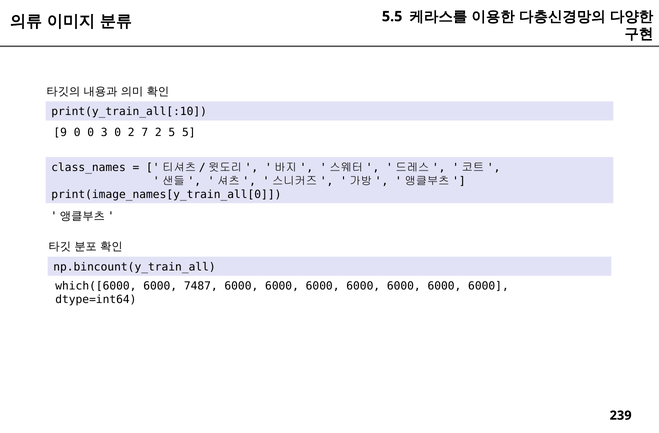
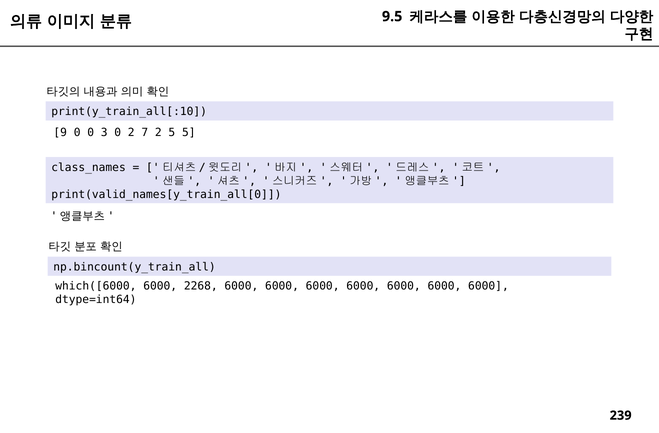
5.5: 5.5 -> 9.5 (392, 16)
print(image_names[y_train_all[0: print(image_names[y_train_all[0 -> print(valid_names[y_train_all[0 (166, 194)
7487: 7487 -> 2268 (201, 286)
